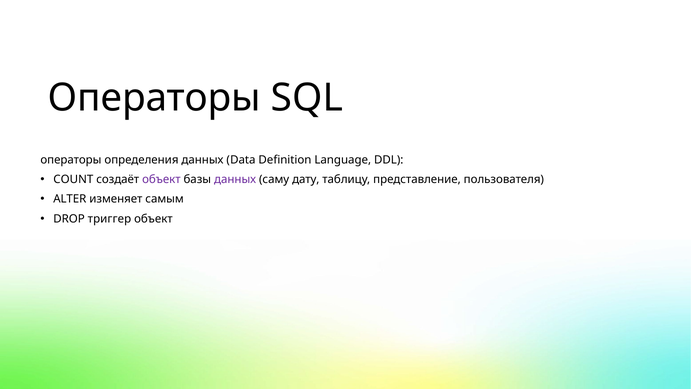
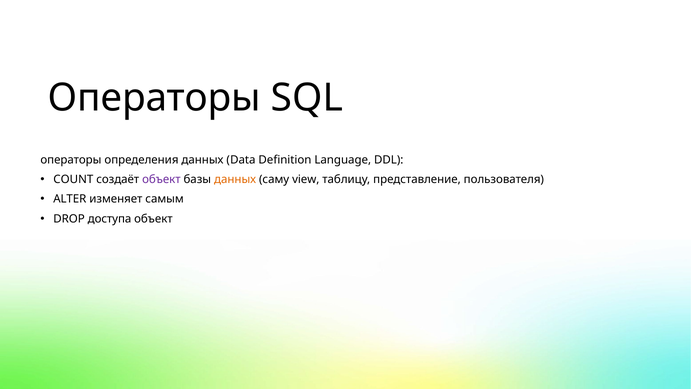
данных colour: purple -> orange (235, 179)
дату: дату -> view (306, 179)
триггер: триггер -> доступа (110, 219)
